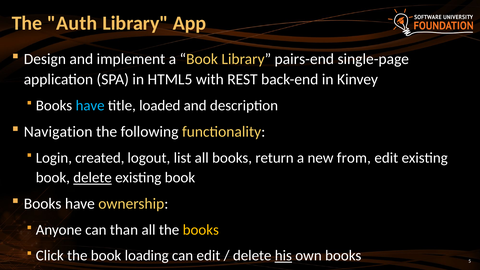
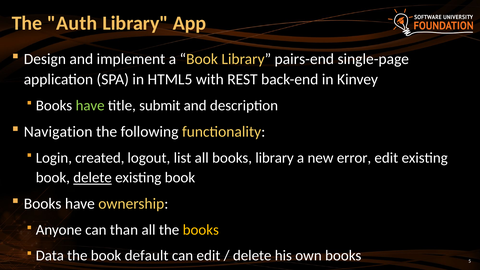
have colour: light blue -> light green (90, 106)
loaded: loaded -> submit (160, 106)
books return: return -> library (275, 158)
from: from -> error (354, 158)
Click: Click -> Data (50, 256)
loading: loading -> default (147, 256)
his underline: present -> none (283, 256)
